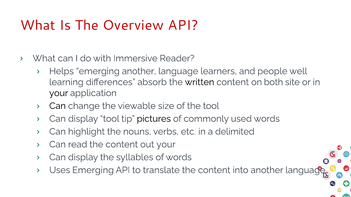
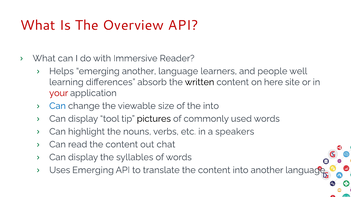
both: both -> here (274, 82)
your colour: black -> red (59, 93)
Can colour: black -> blue (58, 106)
the tool: tool -> into (211, 106)
delimited: delimited -> speakers (235, 132)
out your: your -> chat (166, 145)
